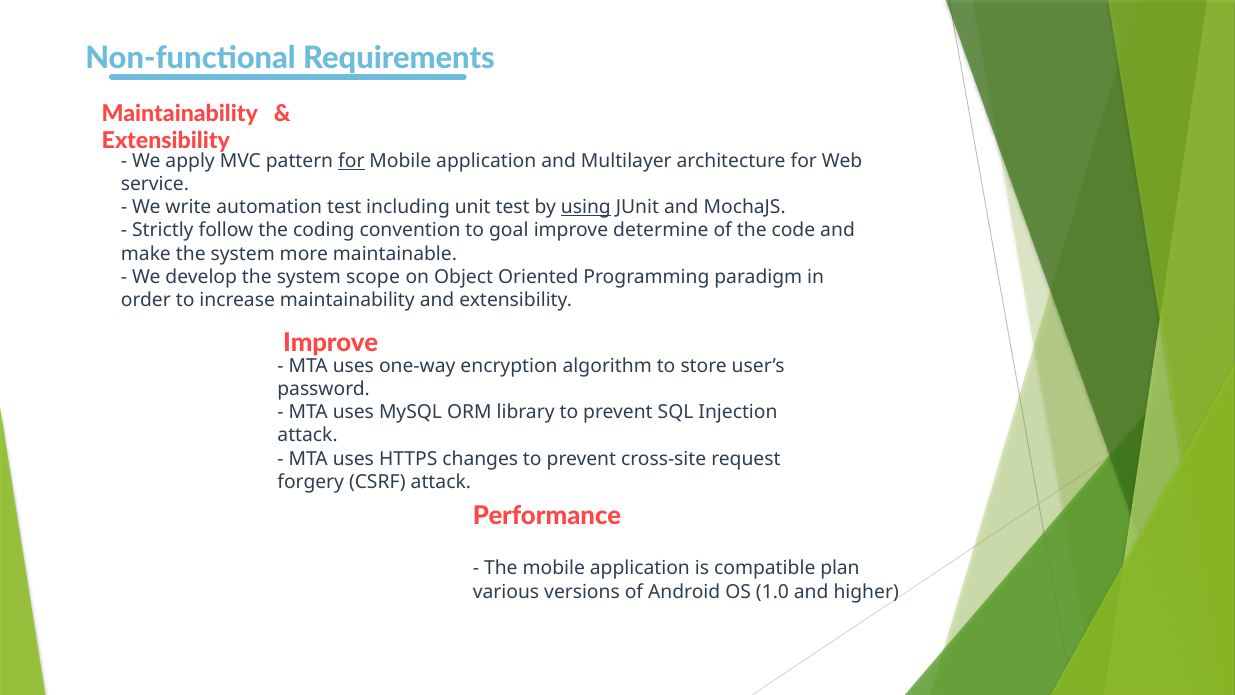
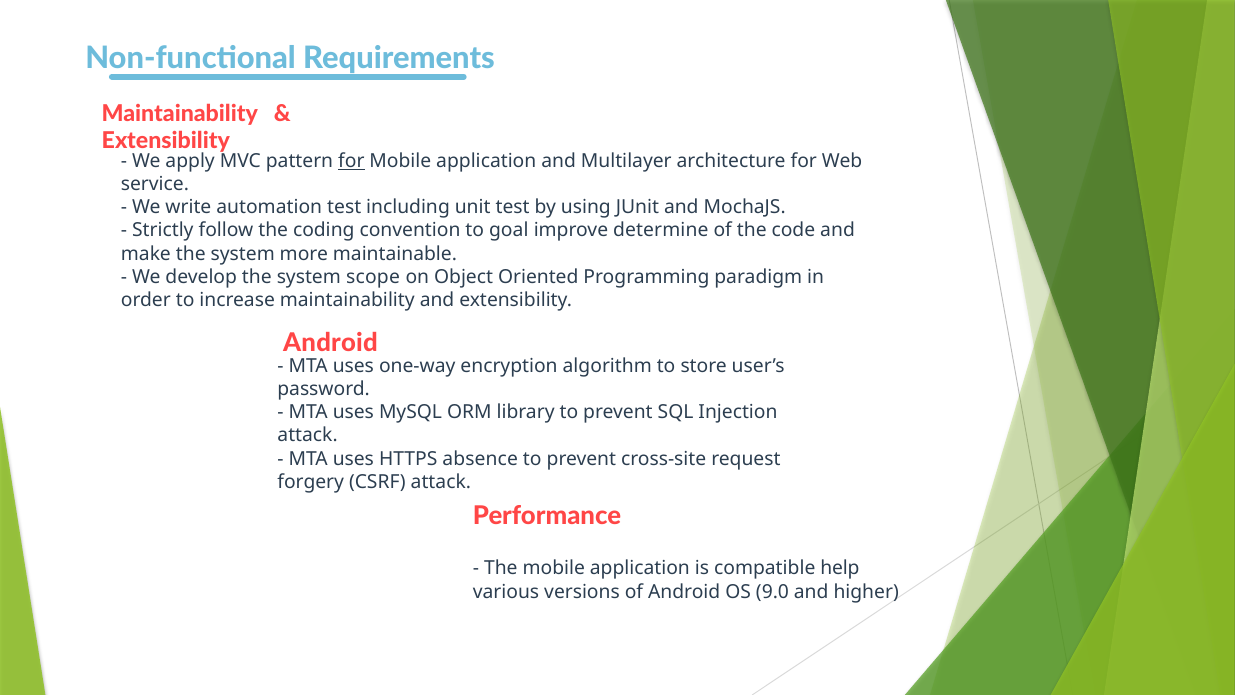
using underline: present -> none (586, 207)
Improve: Improve -> Android (331, 343)
changes: changes -> absence (480, 459)
plan: plan -> help (840, 568)
1.0: 1.0 -> 9.0 (772, 591)
